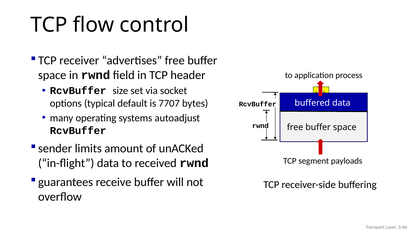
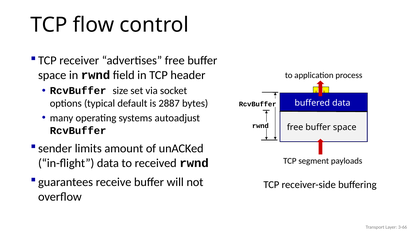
7707: 7707 -> 2887 (169, 103)
